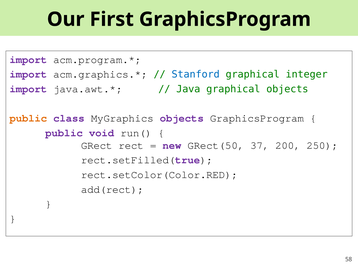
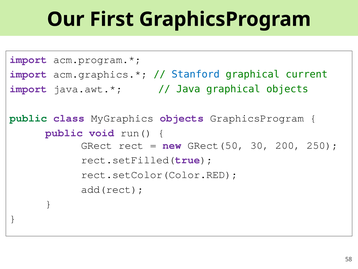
integer: integer -> current (307, 74)
public colour: orange -> green (28, 118)
37: 37 -> 30 (260, 145)
